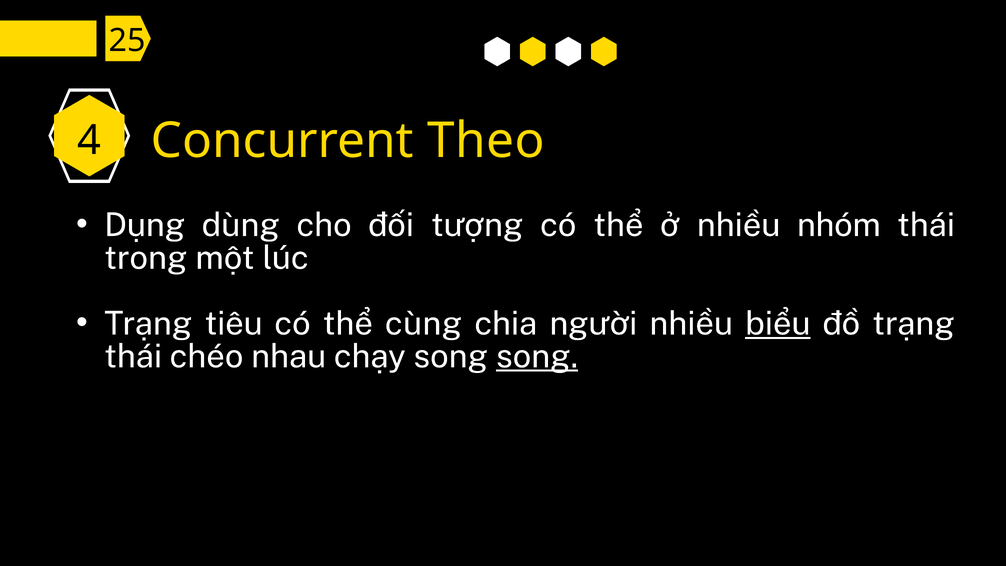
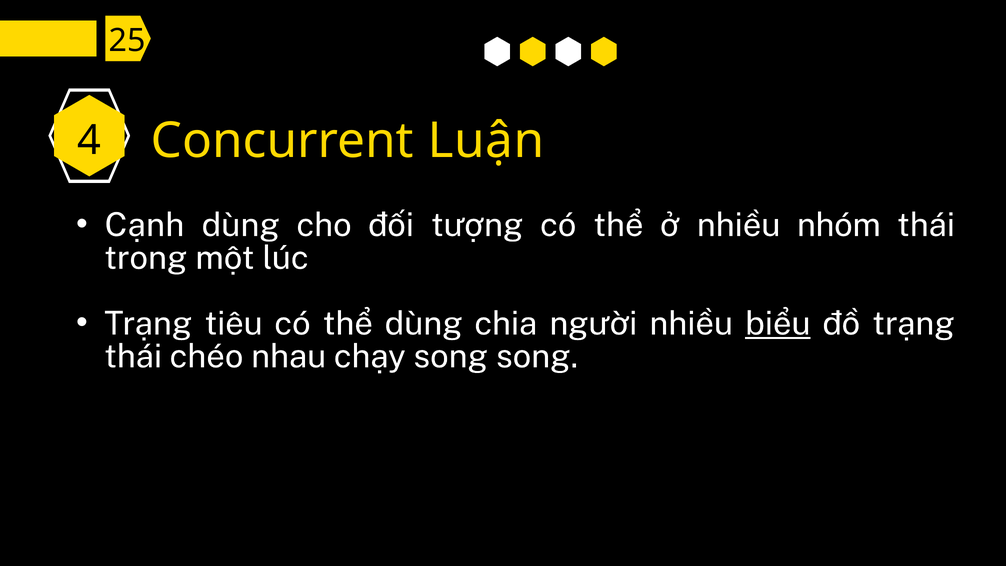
Theo: Theo -> Luận (486, 141)
Dụng: Dụng -> Cạnh (144, 225)
thể cùng: cùng -> dùng (424, 324)
song underline: present -> none (537, 356)
